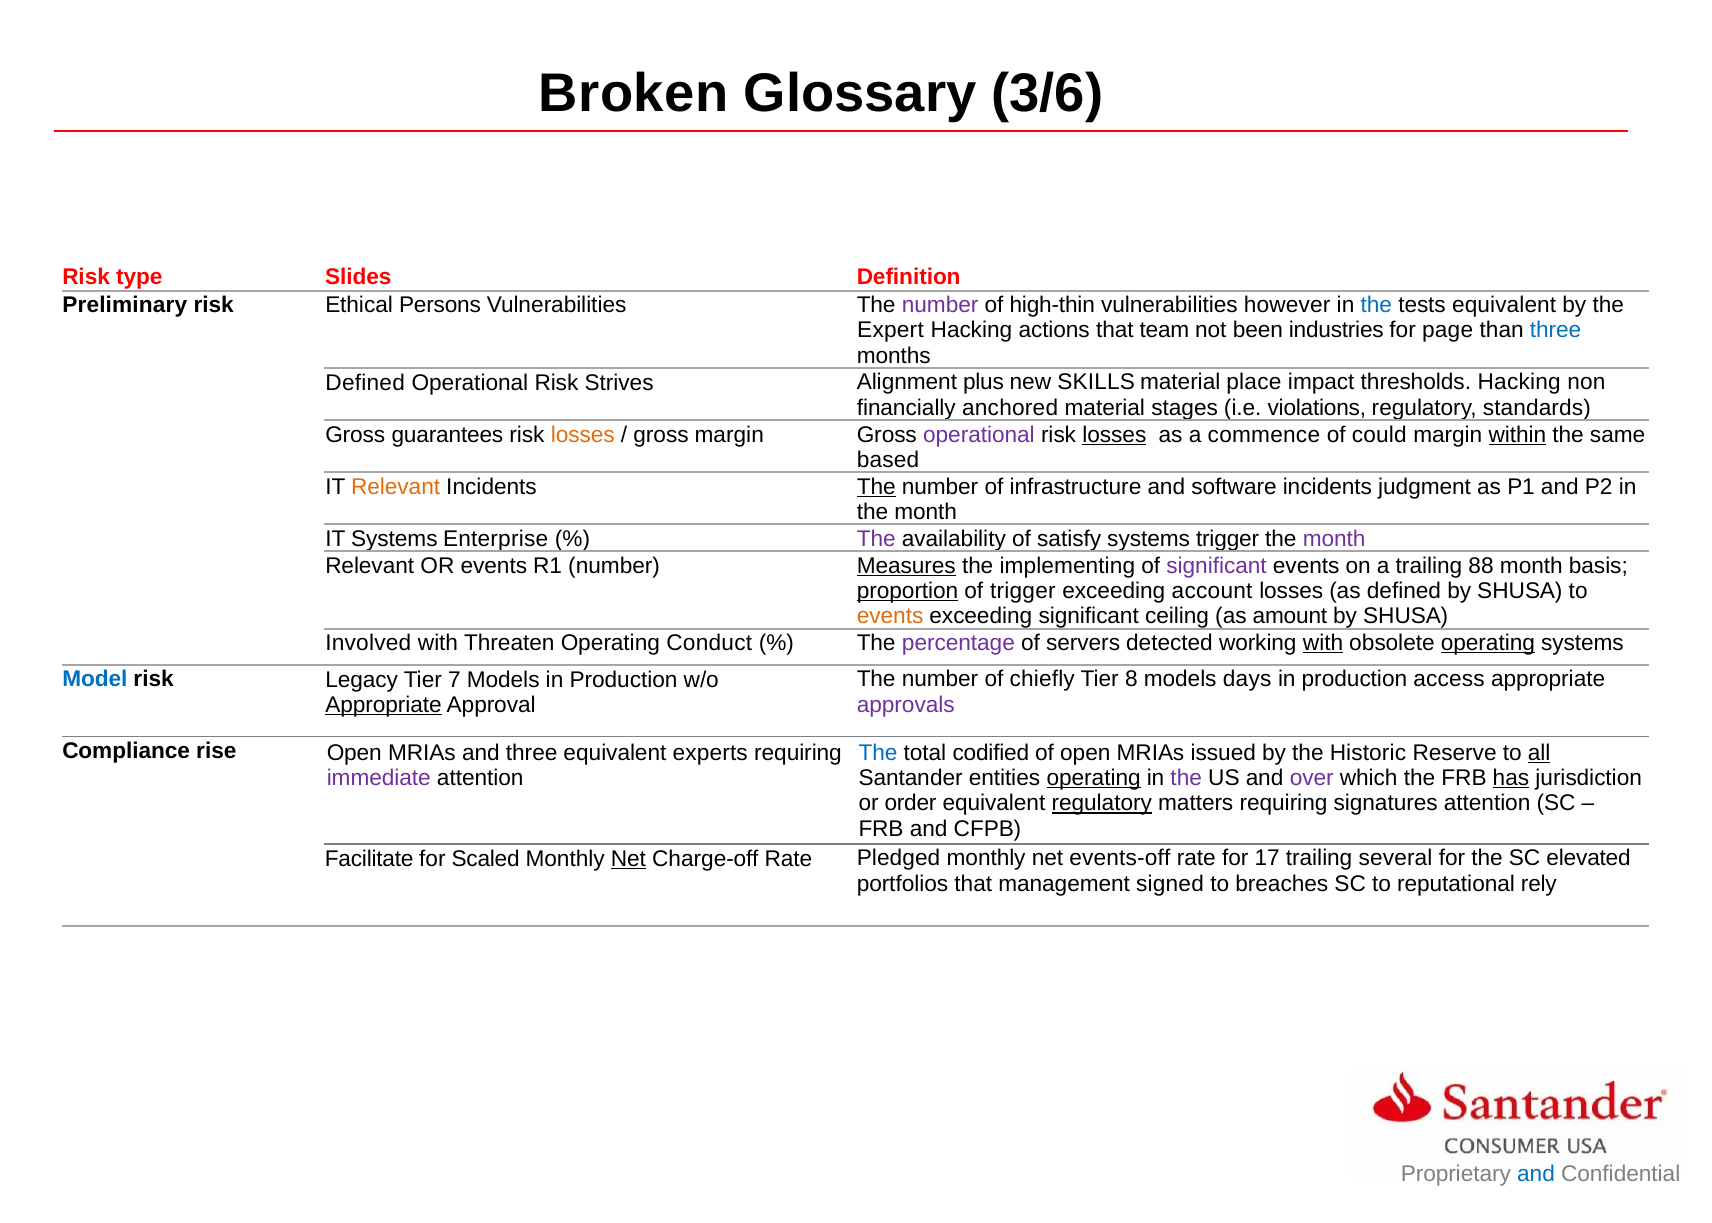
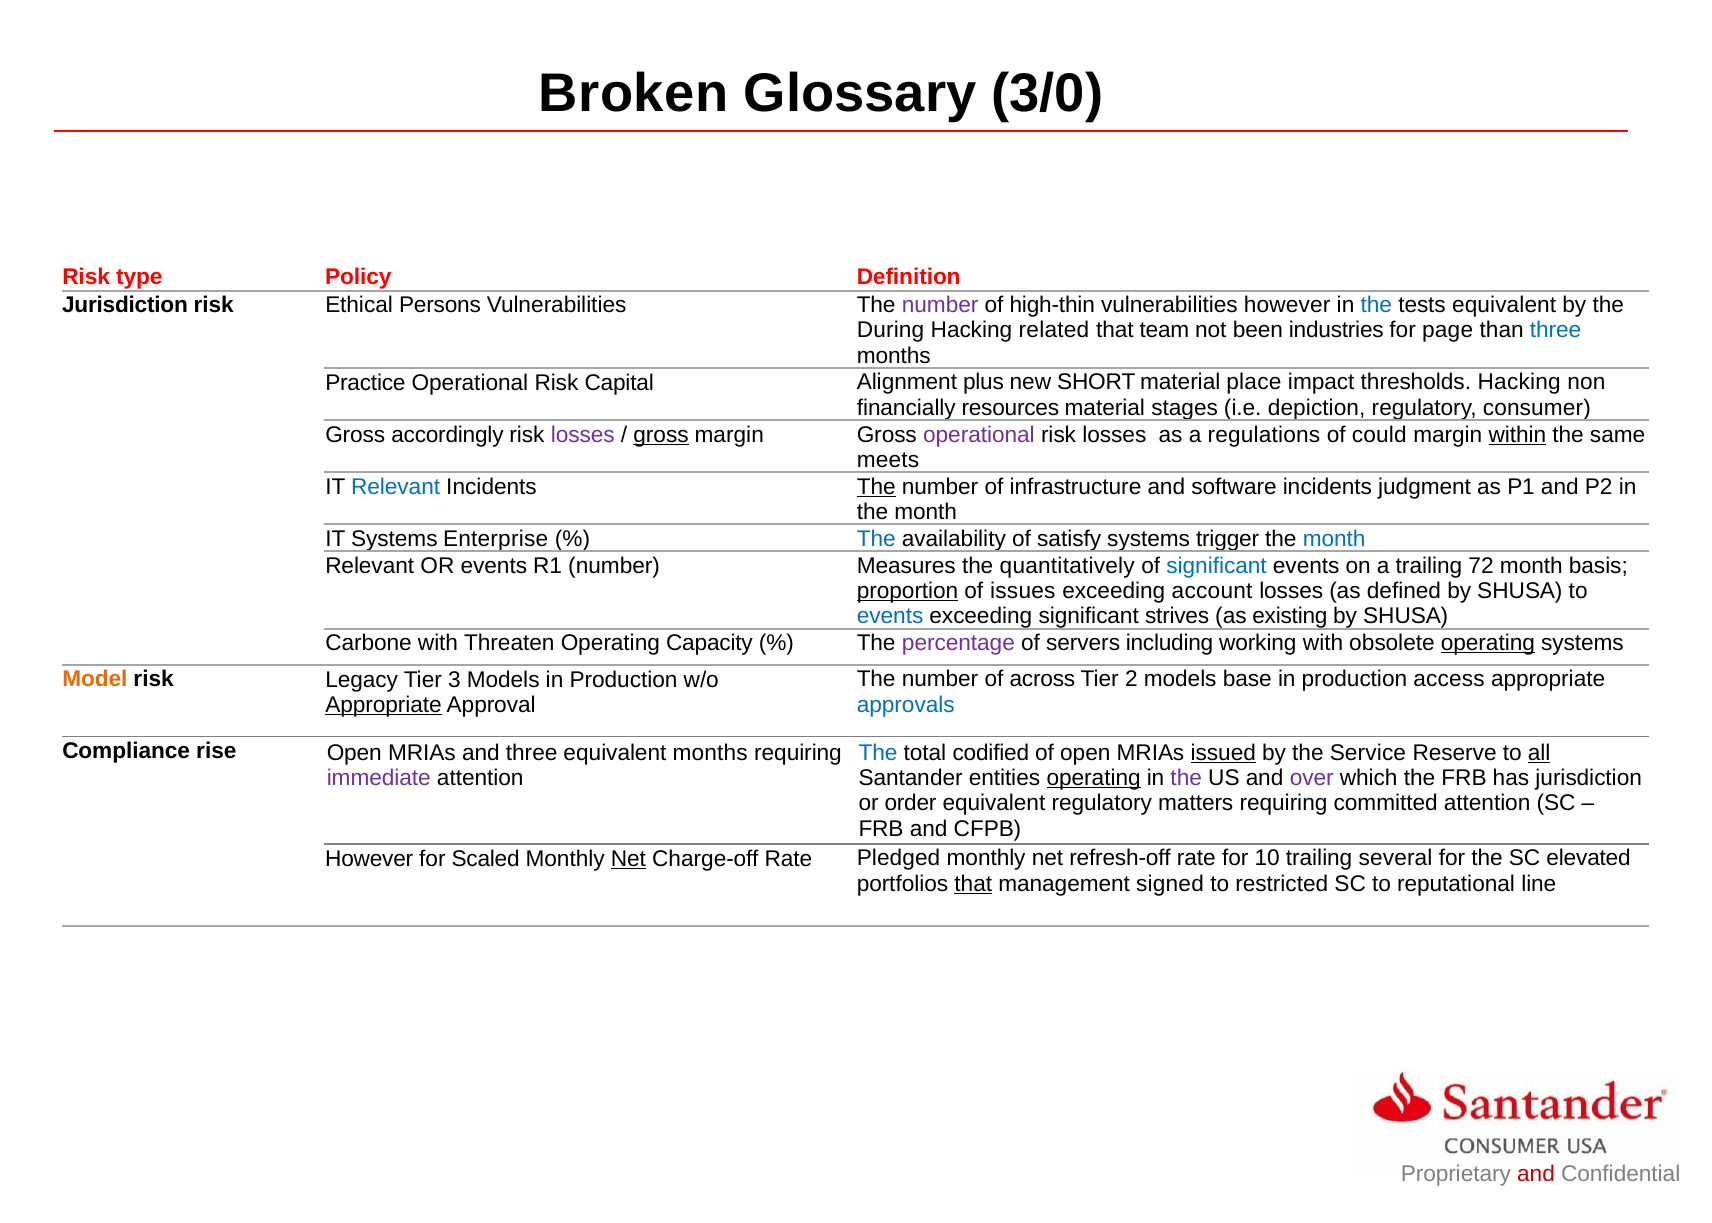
3/6: 3/6 -> 3/0 (1047, 93)
Slides: Slides -> Policy (358, 277)
Preliminary: Preliminary -> Jurisdiction (125, 305)
Expert: Expert -> During (891, 330)
actions: actions -> related (1054, 330)
Defined: Defined -> Practice (365, 383)
Strives: Strives -> Capital (619, 383)
SKILLS: SKILLS -> SHORT (1096, 382)
anchored: anchored -> resources (1010, 408)
violations: violations -> depiction (1317, 408)
standards: standards -> consumer (1537, 408)
guarantees: guarantees -> accordingly (447, 435)
losses colour: orange -> purple (583, 435)
gross underline: none -> present (661, 435)
losses underline: present -> none (1114, 434)
commence: commence -> regulations (1264, 434)
based: based -> meets (888, 460)
Relevant colour: orange -> blue (396, 487)
The colour: purple -> blue (876, 539)
month colour: purple -> blue (1334, 539)
Measures underline: present -> none (906, 566)
implementing: implementing -> quantitatively (1067, 566)
significant colour: purple -> blue (1217, 566)
88: 88 -> 72 (1481, 566)
of trigger: trigger -> issues (1023, 591)
events colour: orange -> blue (890, 616)
ceiling: ceiling -> strives (1177, 616)
amount: amount -> existing (1290, 616)
Involved: Involved -> Carbone (368, 643)
Conduct: Conduct -> Capacity (709, 643)
detected: detected -> including (1170, 643)
with underline: present -> none (1323, 643)
Model colour: blue -> orange (95, 679)
7: 7 -> 3 (454, 680)
chiefly: chiefly -> across (1042, 679)
8: 8 -> 2 (1131, 679)
days: days -> base (1247, 679)
approvals colour: purple -> blue (906, 705)
equivalent experts: experts -> months (710, 752)
issued underline: none -> present (1223, 752)
Historic: Historic -> Service (1368, 752)
has underline: present -> none (1511, 778)
regulatory underline: present -> none (1102, 803)
signatures: signatures -> committed (1386, 803)
Facilitate: Facilitate -> However (369, 859)
events-off: events-off -> refresh-off (1120, 858)
17: 17 -> 10 (1267, 858)
that underline: none -> present (973, 884)
breaches: breaches -> restricted (1282, 884)
rely: rely -> line (1539, 884)
and colour: blue -> red (1536, 1173)
